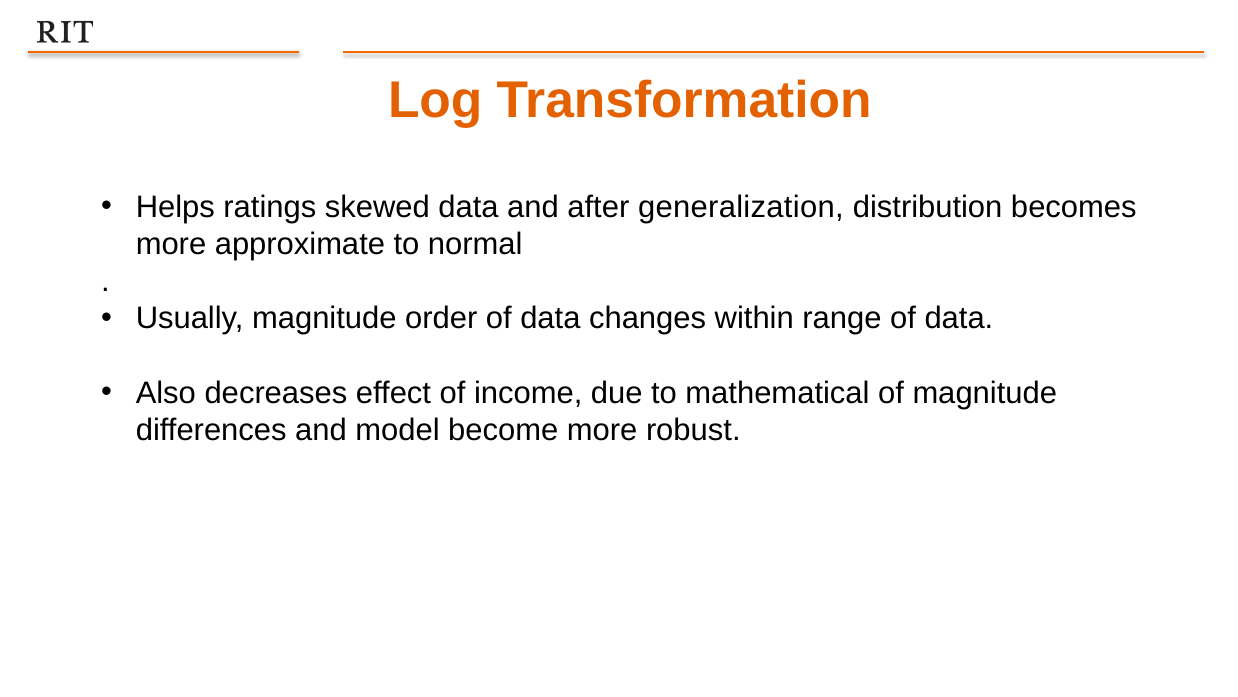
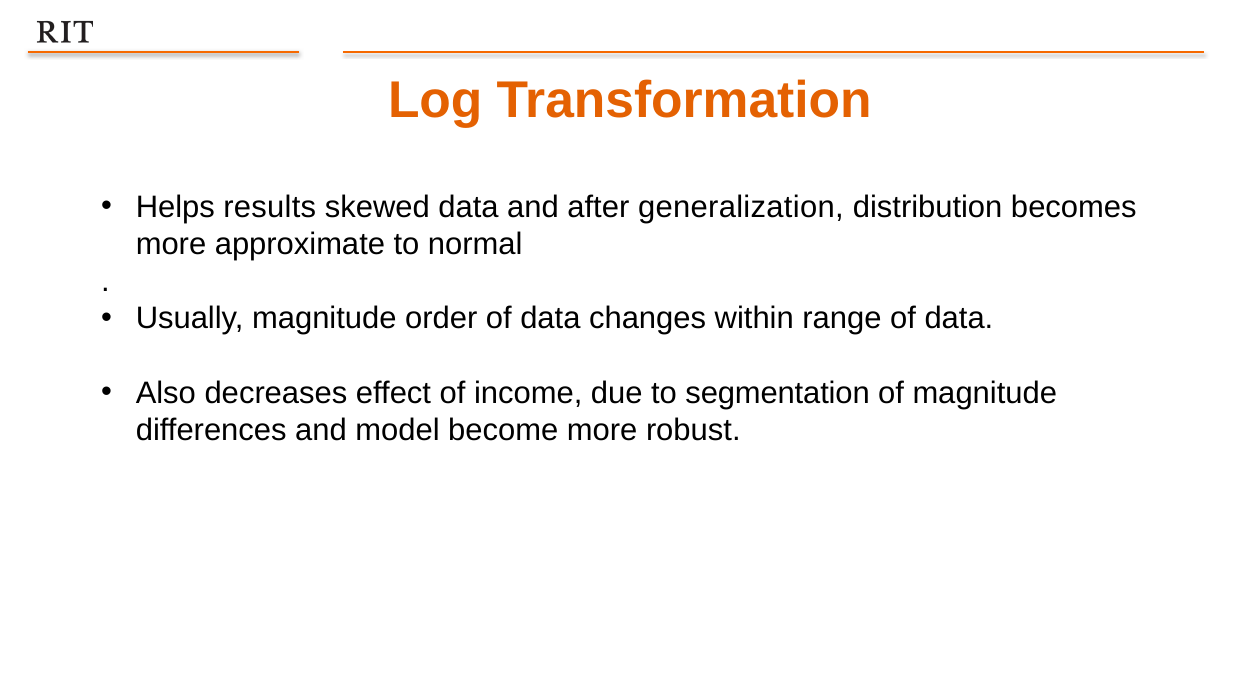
ratings: ratings -> results (270, 207)
mathematical: mathematical -> segmentation (778, 393)
